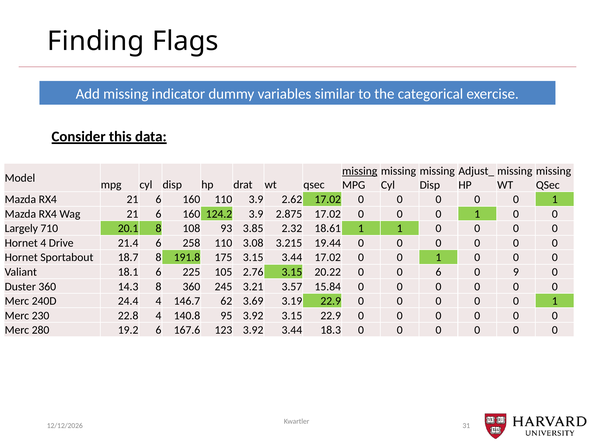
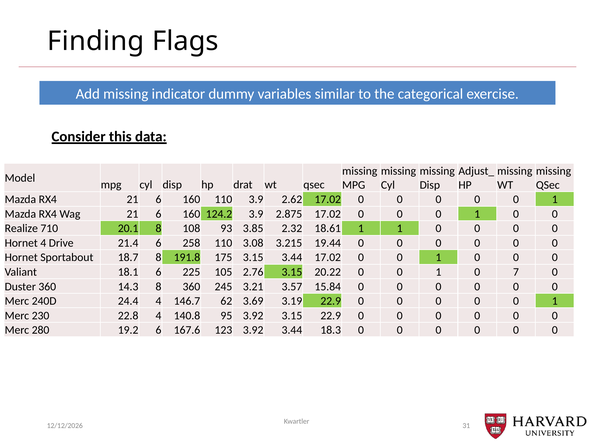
missing underline: present -> none (360, 171)
Largely: Largely -> Realize (21, 229)
20.22 0 0 6: 6 -> 1 (438, 272)
9: 9 -> 7 (516, 272)
